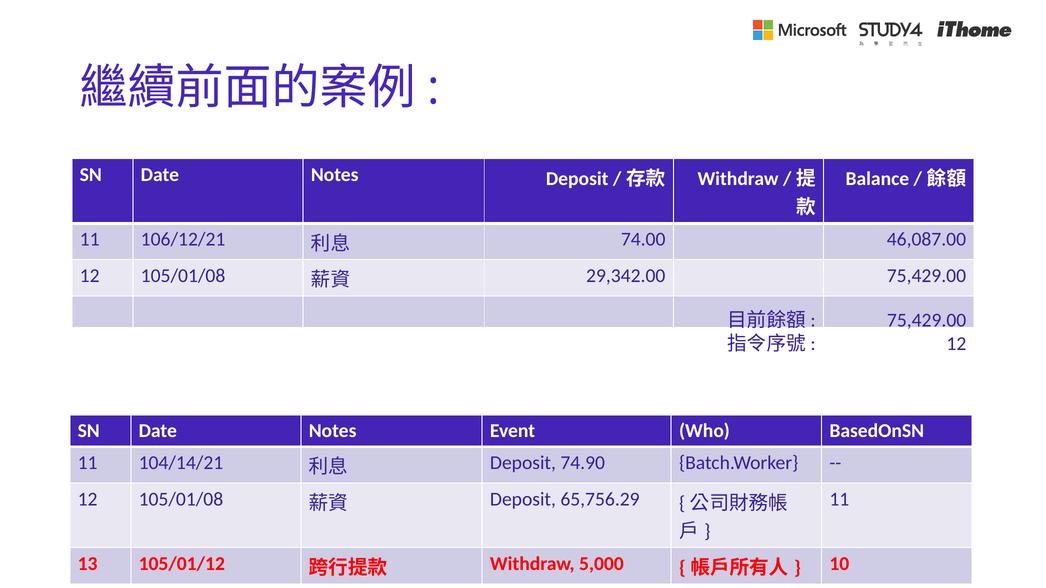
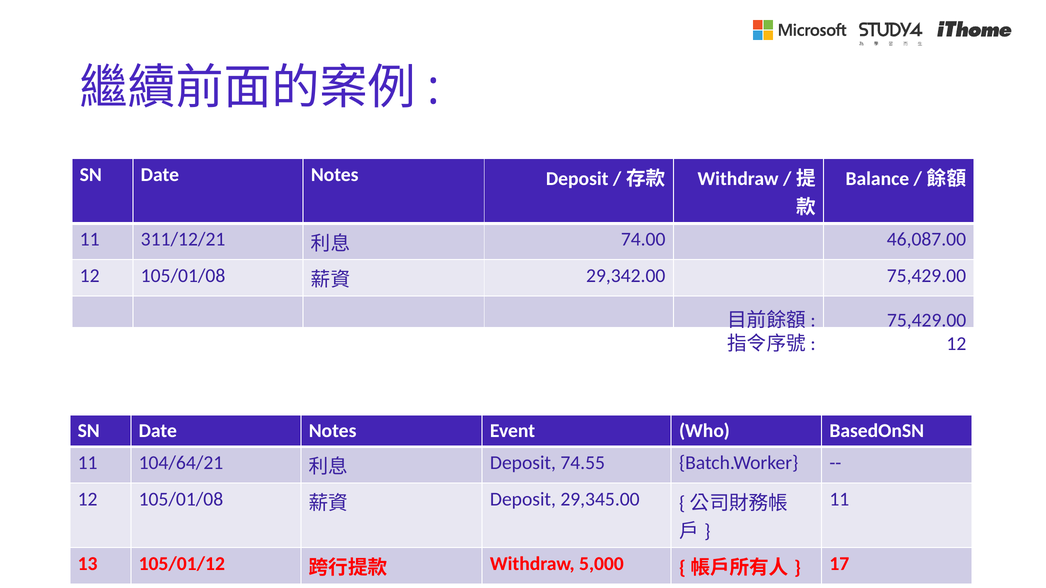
106/12/21: 106/12/21 -> 311/12/21 (183, 240)
104/14/21: 104/14/21 -> 104/64/21 (181, 463)
74.90: 74.90 -> 74.55 (583, 463)
65,756.29: 65,756.29 -> 29,345.00 (600, 499)
10: 10 -> 17 (839, 564)
